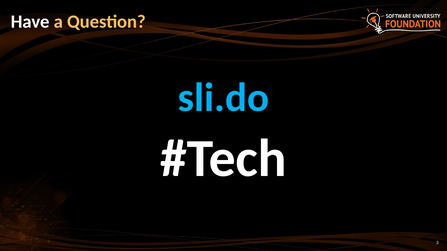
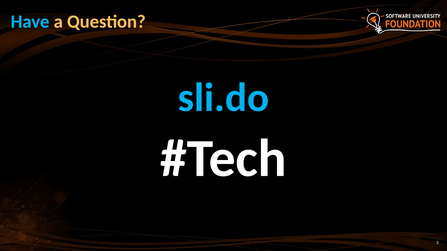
Have colour: white -> light blue (30, 22)
